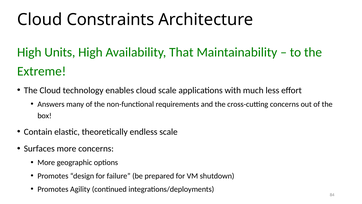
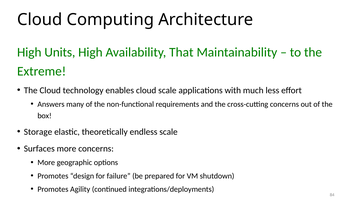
Constraints: Constraints -> Computing (110, 20)
Contain: Contain -> Storage (38, 132)
